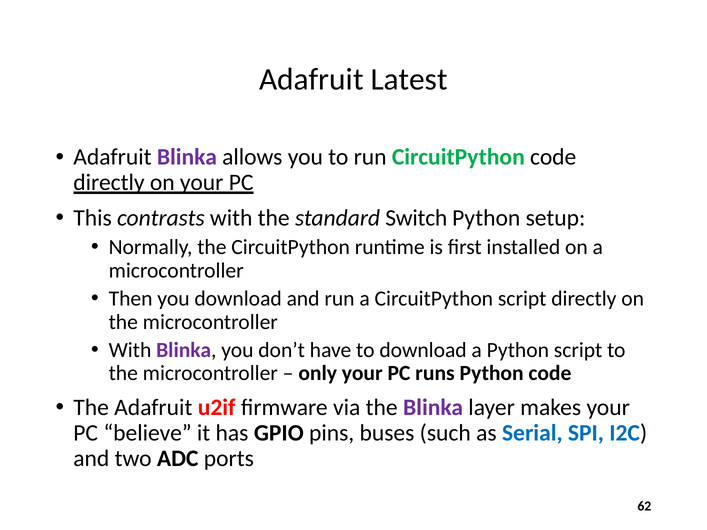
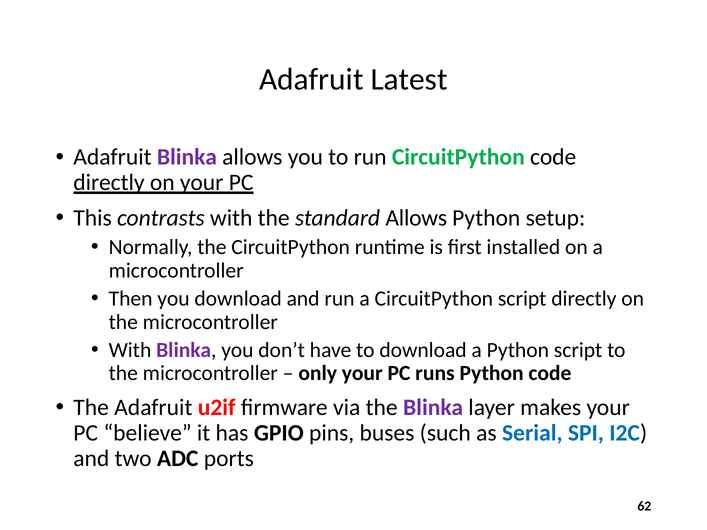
standard Switch: Switch -> Allows (416, 218)
